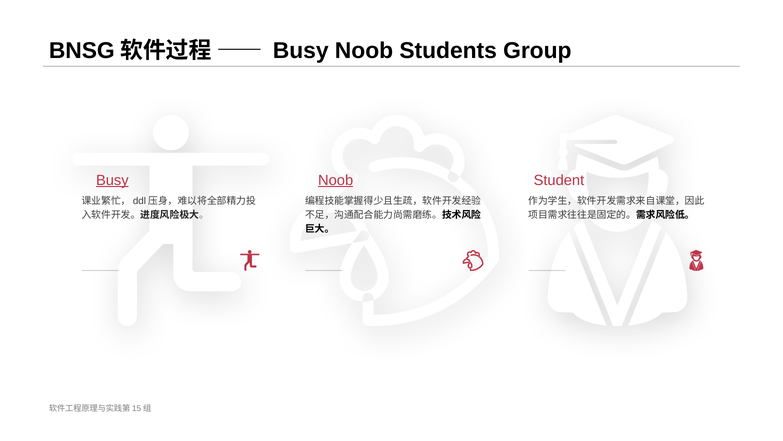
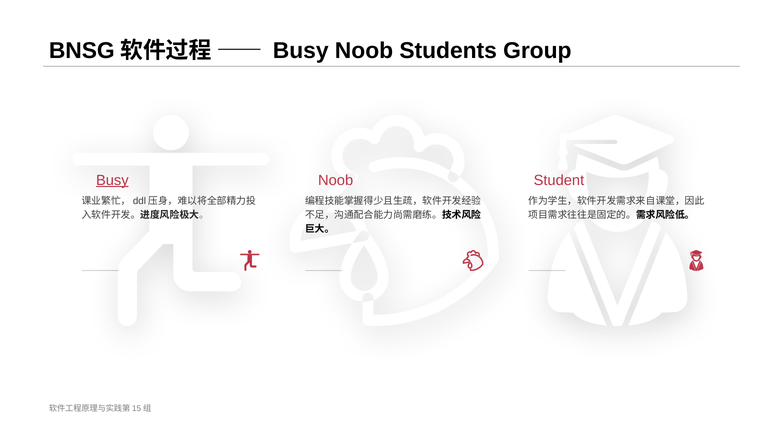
Noob underline: present -> none (336, 180)
